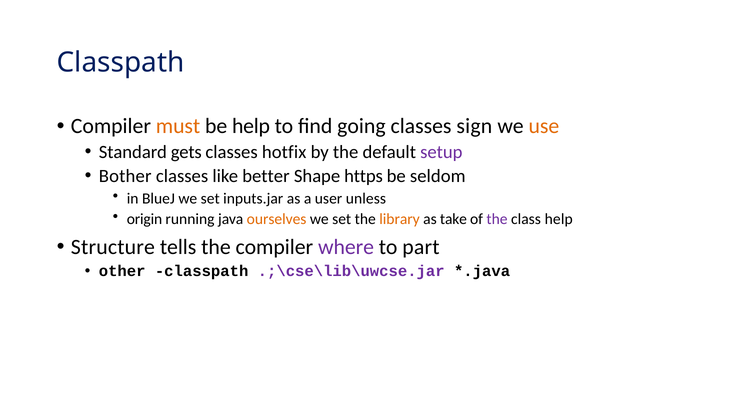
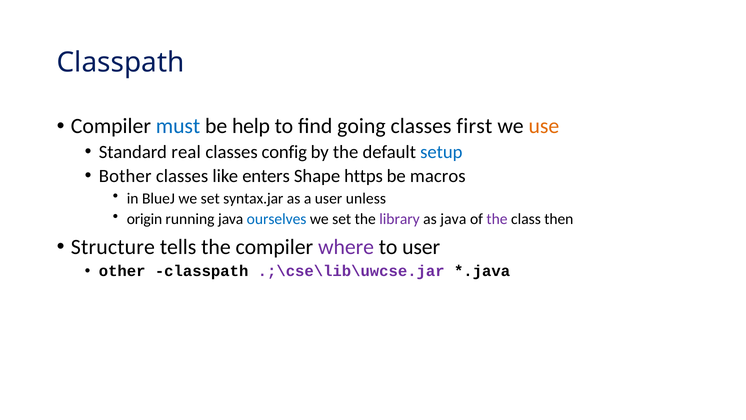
must colour: orange -> blue (178, 126)
sign: sign -> first (474, 126)
gets: gets -> real (186, 152)
hotfix: hotfix -> config (284, 152)
setup colour: purple -> blue (441, 152)
better: better -> enters (266, 176)
seldom: seldom -> macros (438, 176)
inputs.jar: inputs.jar -> syntax.jar (253, 198)
ourselves colour: orange -> blue (277, 219)
library colour: orange -> purple (400, 219)
as take: take -> java (453, 219)
class help: help -> then (559, 219)
to part: part -> user (421, 247)
